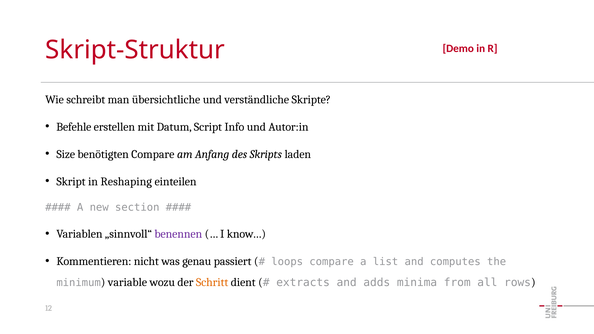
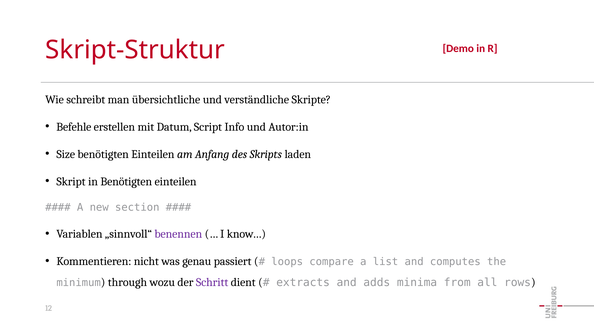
Compare: Compare -> Einteilen (153, 154)
in Reshaping: Reshaping -> Benötigten (126, 182)
variable: variable -> through (127, 283)
Schritt colour: orange -> purple (212, 283)
